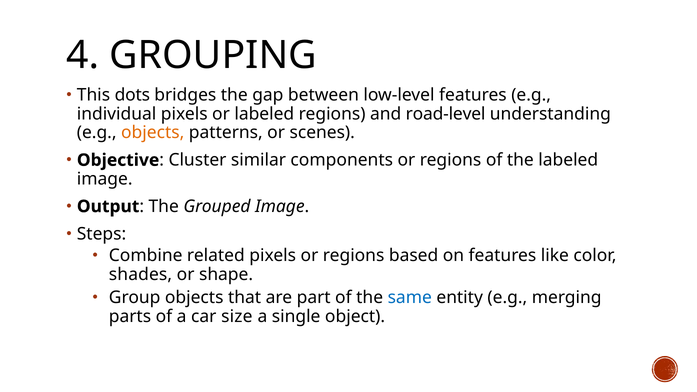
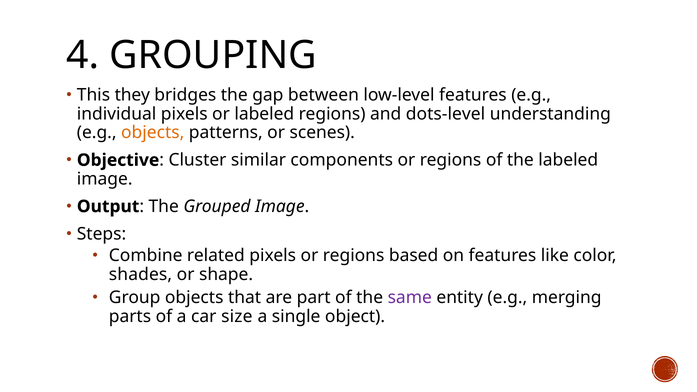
dots: dots -> they (132, 95)
road-level: road-level -> dots-level (445, 114)
same colour: blue -> purple (410, 298)
